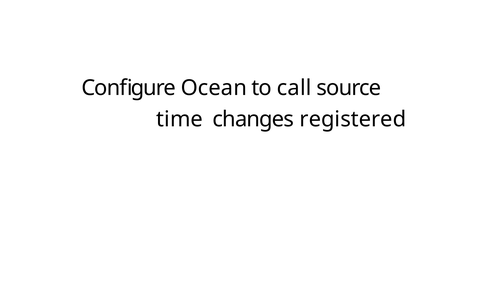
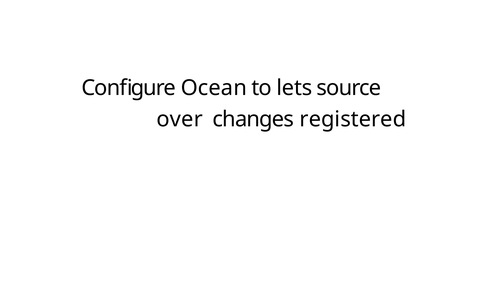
call: call -> lets (294, 88)
time: time -> over (180, 119)
